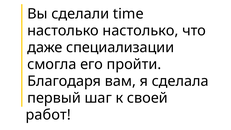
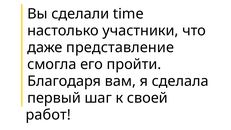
настолько настолько: настолько -> участники (140, 31)
специализации: специализации -> представление (120, 47)
